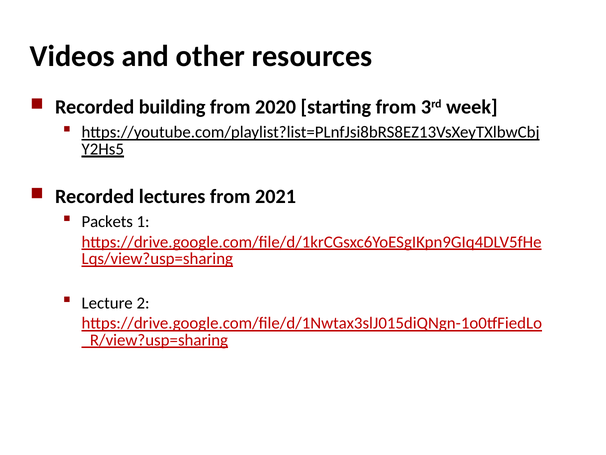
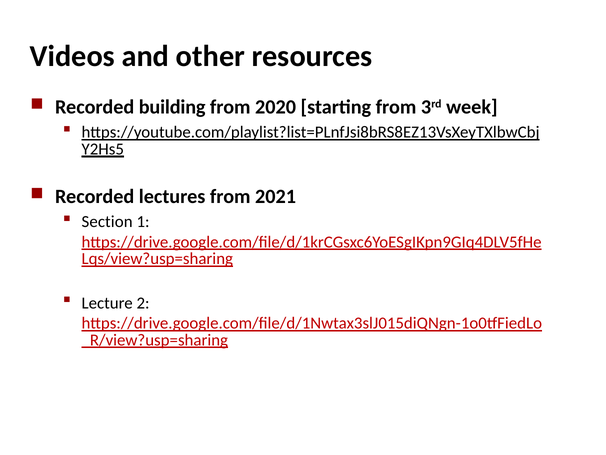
Packets: Packets -> Section (107, 222)
